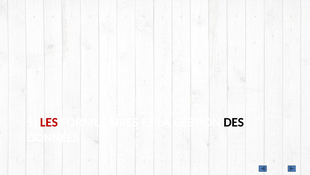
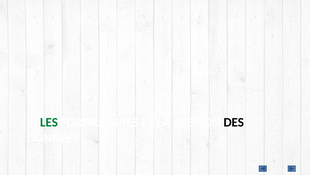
LES colour: red -> green (49, 122)
